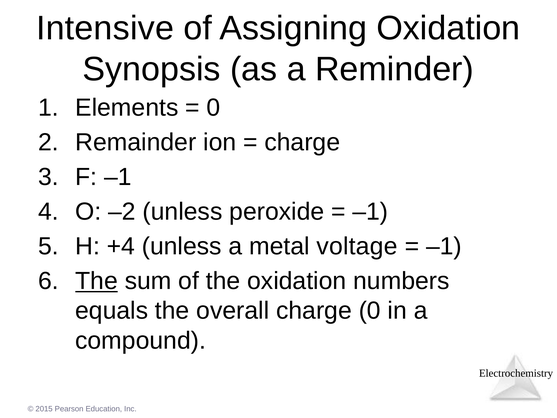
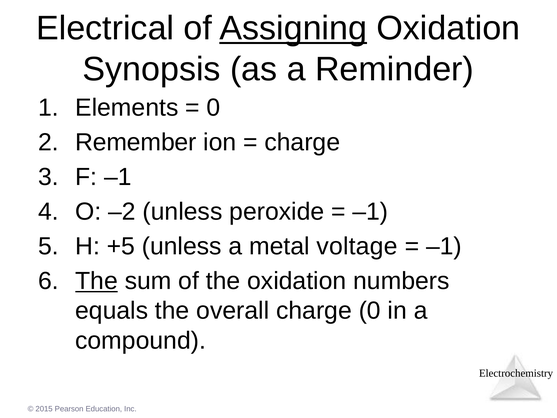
Intensive: Intensive -> Electrical (105, 28)
Assigning underline: none -> present (293, 28)
Remainder: Remainder -> Remember (136, 142)
+4: +4 -> +5 (121, 246)
